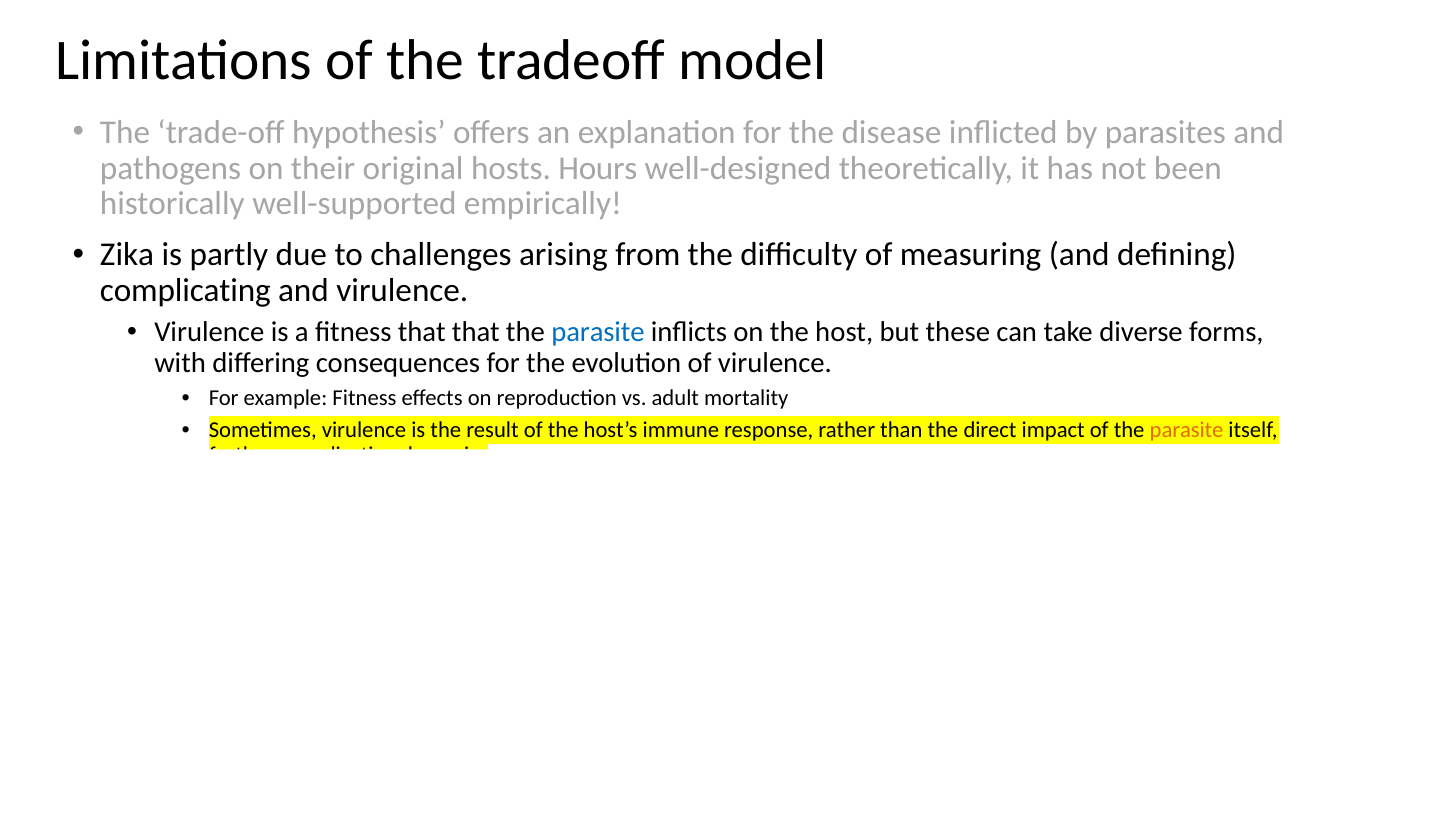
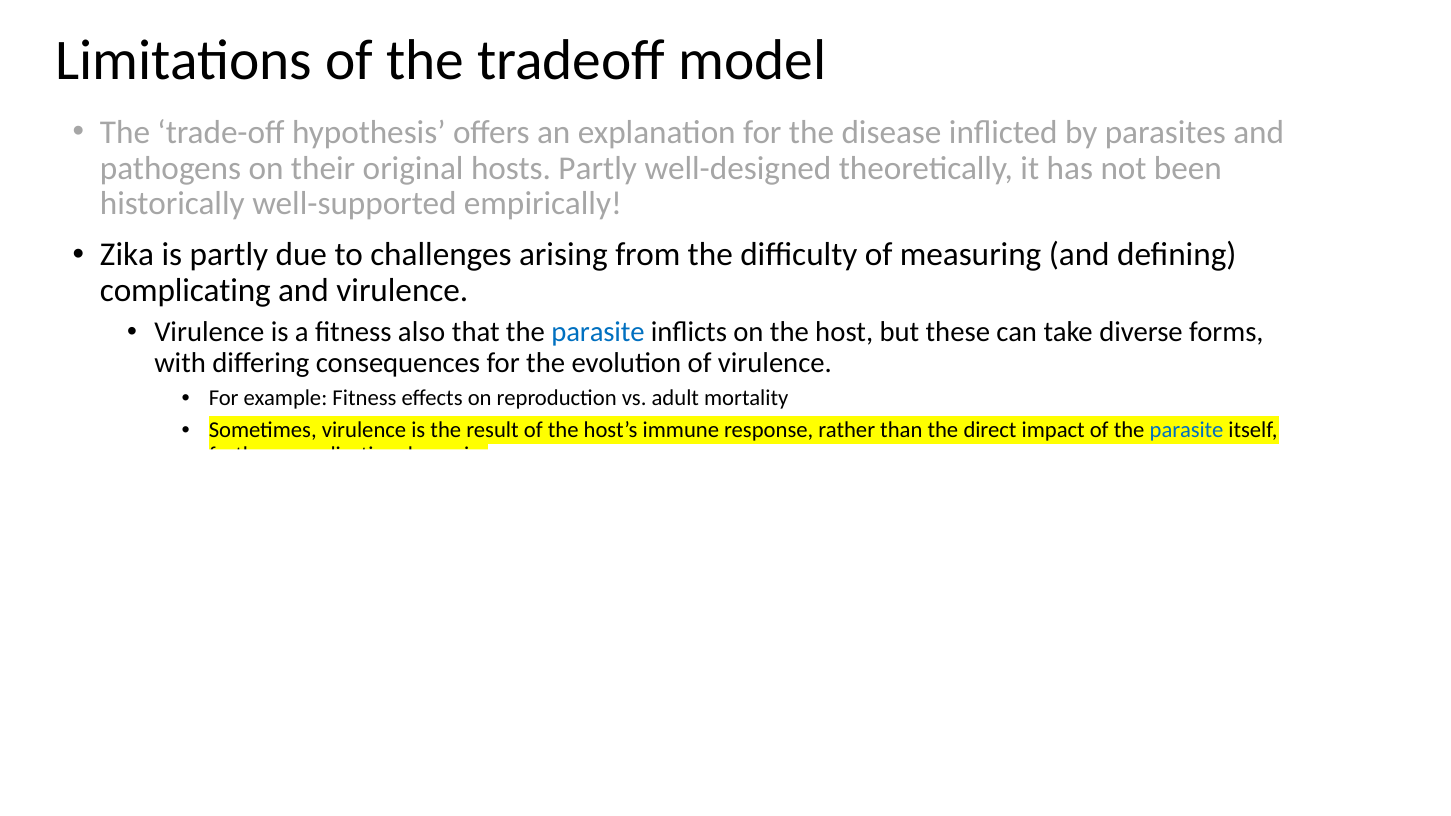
hosts Hours: Hours -> Partly (598, 168)
fitness that: that -> also (422, 332)
parasite colour: orange -> blue (1187, 430)
